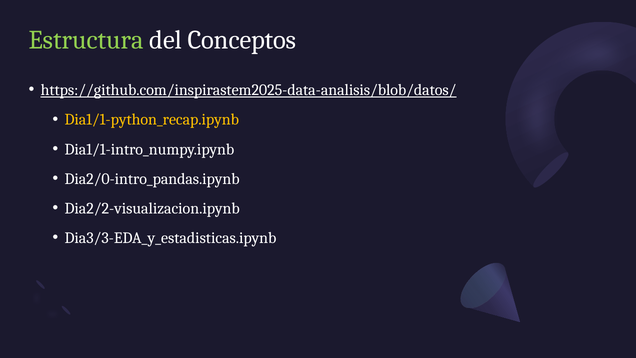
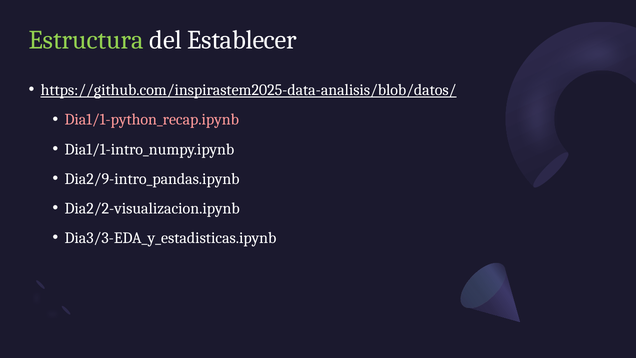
Conceptos: Conceptos -> Establecer (242, 40)
Dia1/1-python_recap.ipynb colour: yellow -> pink (152, 120)
Dia2/0-intro_pandas.ipynb: Dia2/0-intro_pandas.ipynb -> Dia2/9-intro_pandas.ipynb (152, 179)
